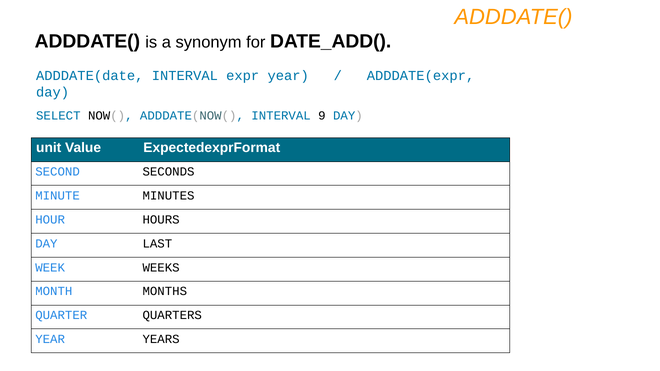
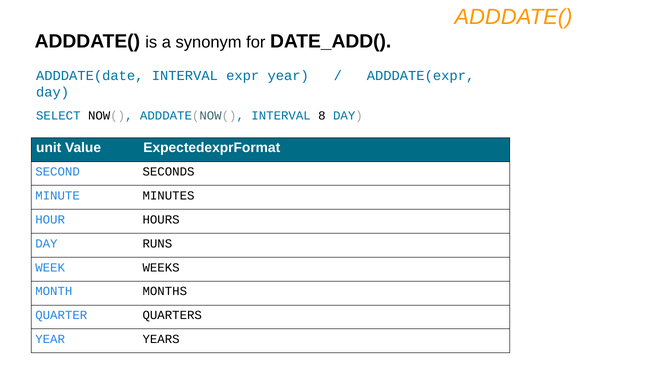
9: 9 -> 8 (322, 116)
LAST: LAST -> RUNS (157, 244)
